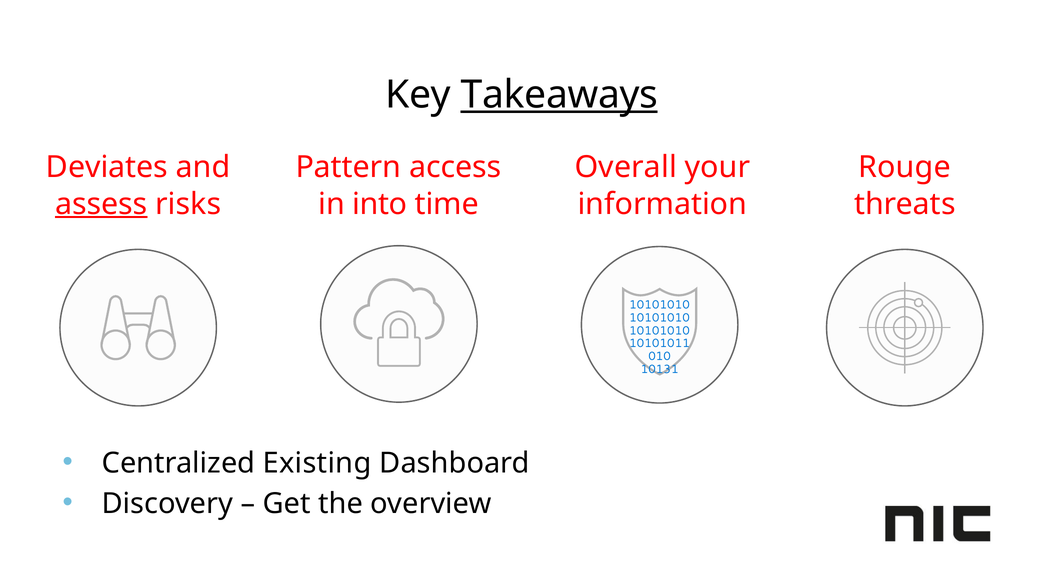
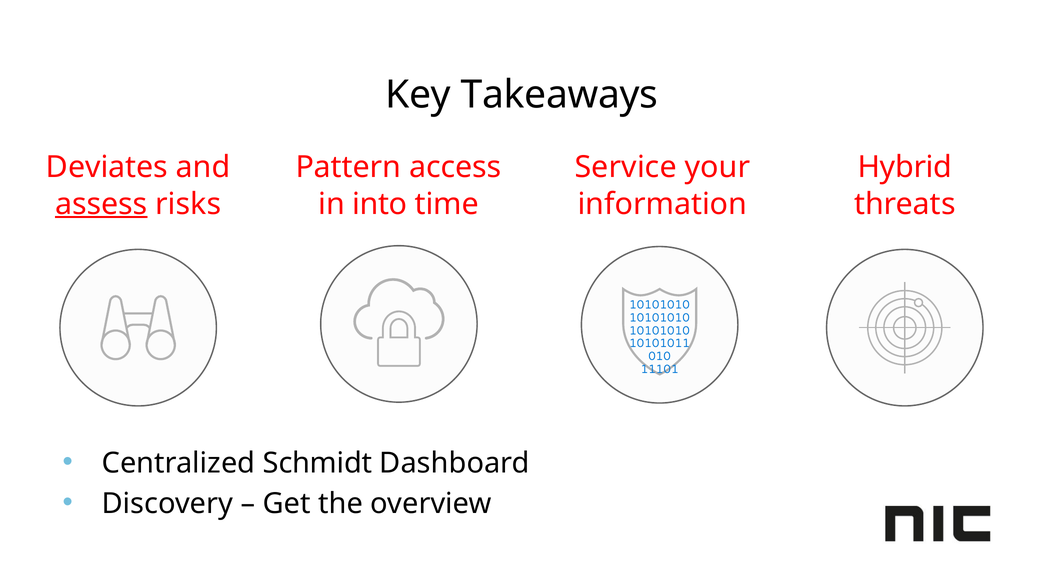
Takeaways underline: present -> none (559, 95)
Overall: Overall -> Service (626, 167)
Rouge: Rouge -> Hybrid (905, 167)
10131: 10131 -> 11101 (660, 369)
Existing: Existing -> Schmidt (317, 463)
